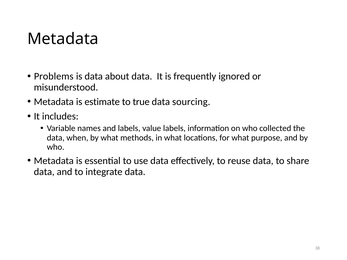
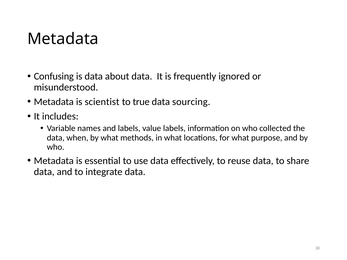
Problems: Problems -> Confusing (54, 76)
estimate: estimate -> scientist (102, 102)
